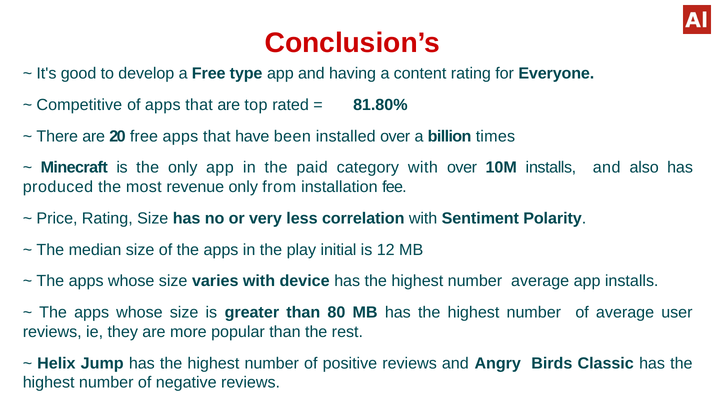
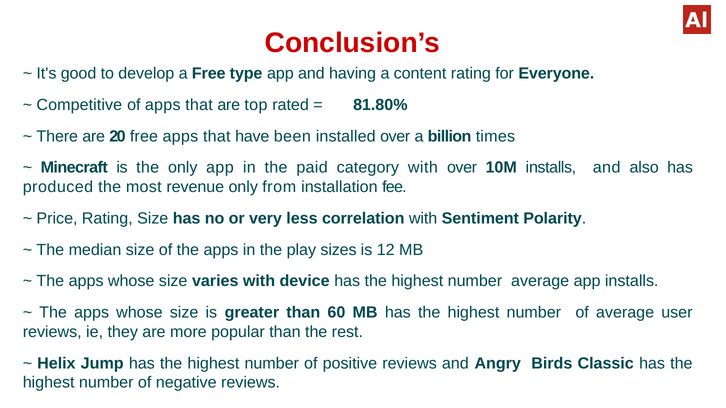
initial: initial -> sizes (339, 250)
80: 80 -> 60 (336, 313)
